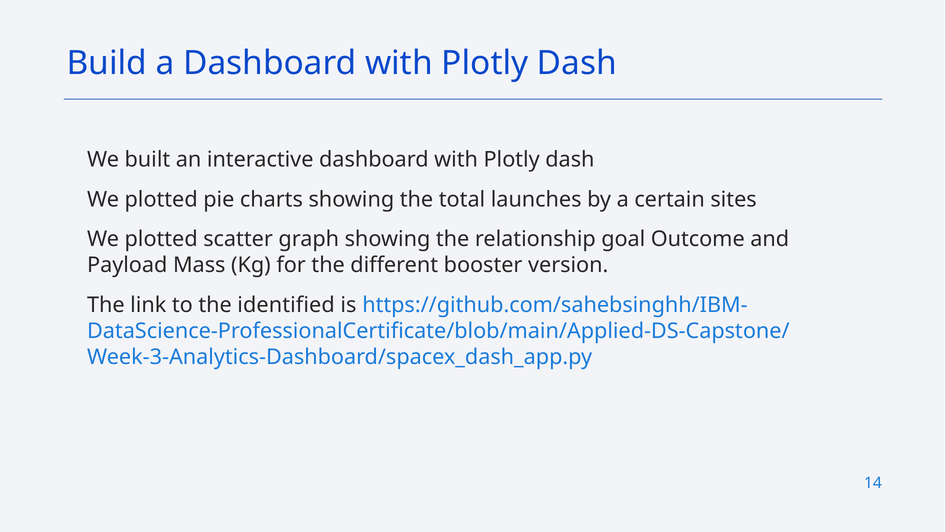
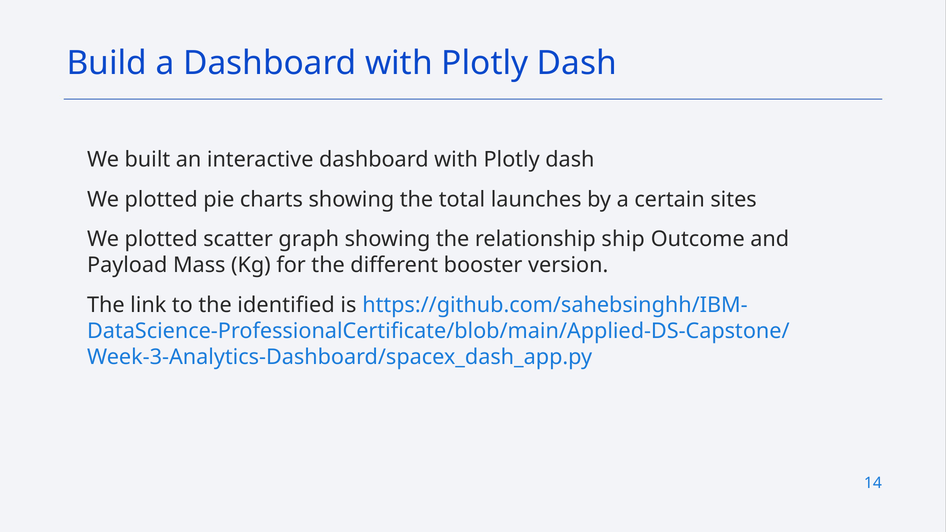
goal: goal -> ship (623, 239)
